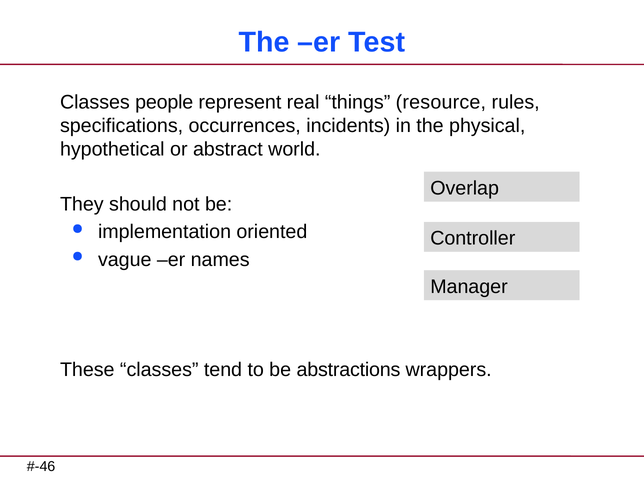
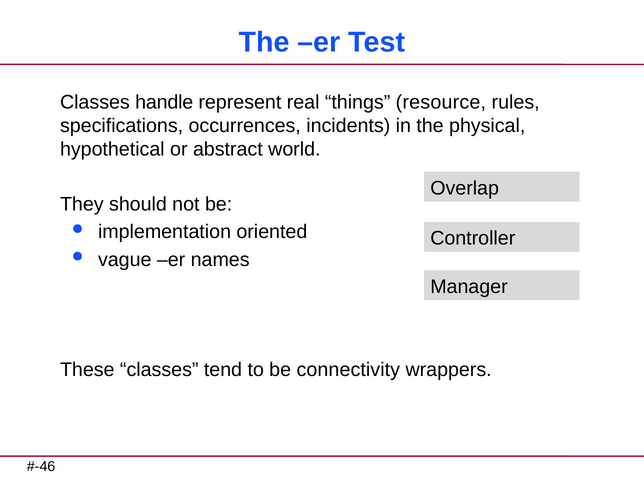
people: people -> handle (164, 102)
abstractions: abstractions -> connectivity (348, 370)
